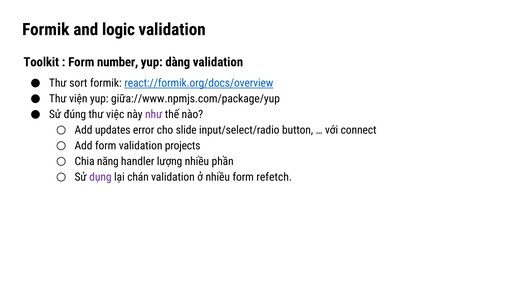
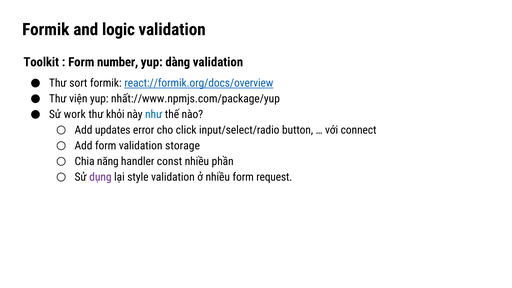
giữa://www.npmjs.com/package/yup: giữa://www.npmjs.com/package/yup -> nhất://www.npmjs.com/package/yup (195, 99)
đúng: đúng -> work (75, 114)
việc: việc -> khỏi (115, 114)
như colour: purple -> blue (154, 114)
slide: slide -> click (186, 130)
projects: projects -> storage (183, 146)
lượng: lượng -> const (170, 161)
chán: chán -> style (138, 177)
refetch: refetch -> request (274, 177)
